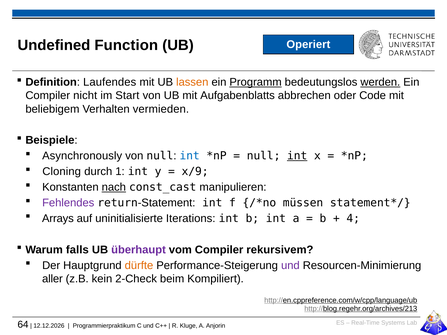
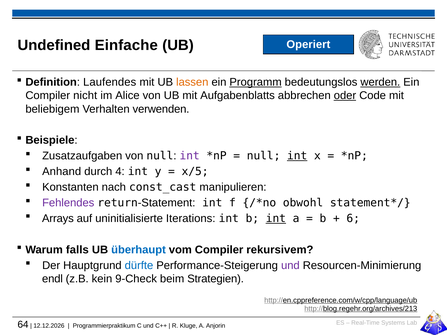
Function: Function -> Einfache (126, 45)
Start: Start -> Alice (127, 96)
oder underline: none -> present (345, 96)
vermieden: vermieden -> verwenden (161, 109)
Asynchronously: Asynchronously -> Zusatzaufgaben (82, 156)
int colour: blue -> purple (190, 156)
Cloning: Cloning -> Anhand (62, 172)
1: 1 -> 4 (120, 172)
x/9: x/9 -> x/5 (195, 172)
nach underline: present -> none (114, 187)
müssen: müssen -> obwohl (303, 203)
int underline: none -> present (276, 219)
4: 4 -> 6 (353, 219)
überhaupt colour: purple -> blue (139, 250)
dürfte colour: orange -> blue (139, 266)
aller: aller -> endl (52, 279)
2-Check: 2-Check -> 9-Check (136, 279)
Kompiliert: Kompiliert -> Strategien (216, 279)
